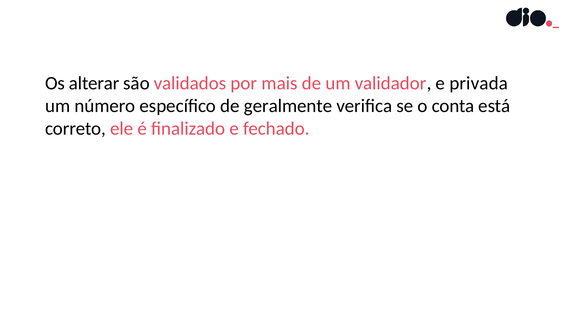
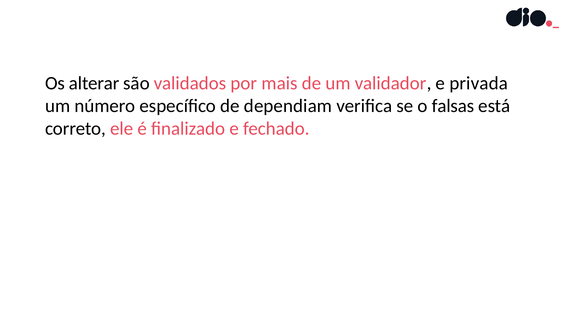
geralmente: geralmente -> dependiam (288, 106)
conta: conta -> falsas (453, 106)
